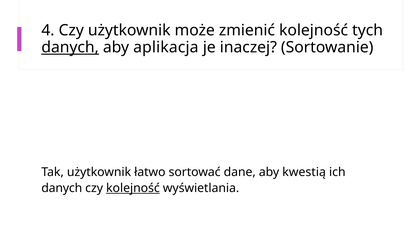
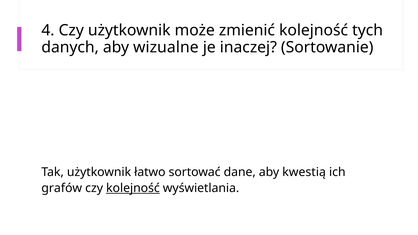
danych underline: present -> none (70, 47)
aplikacja: aplikacja -> wizualne (166, 47)
danych: danych -> grafów (62, 188)
